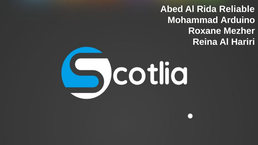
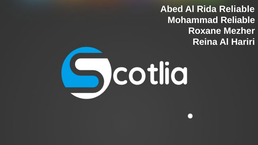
Mohammad Arduino: Arduino -> Reliable (238, 20)
